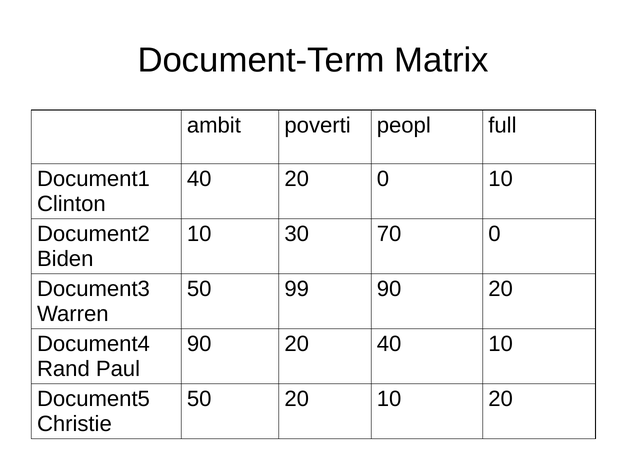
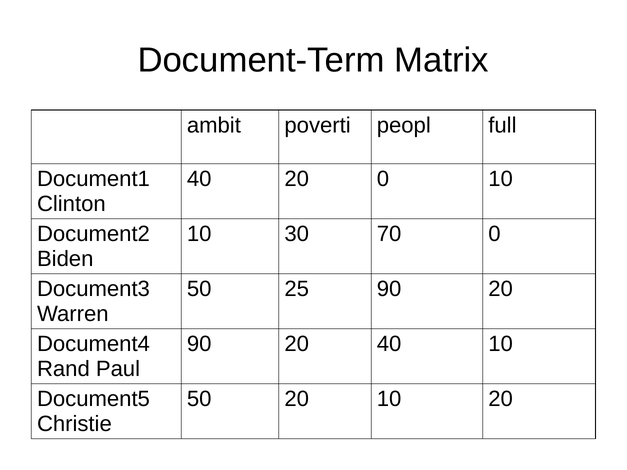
99: 99 -> 25 (297, 289)
